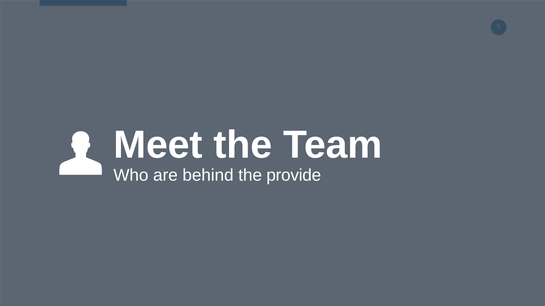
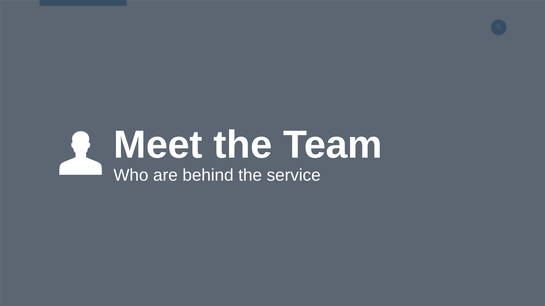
provide: provide -> service (294, 176)
